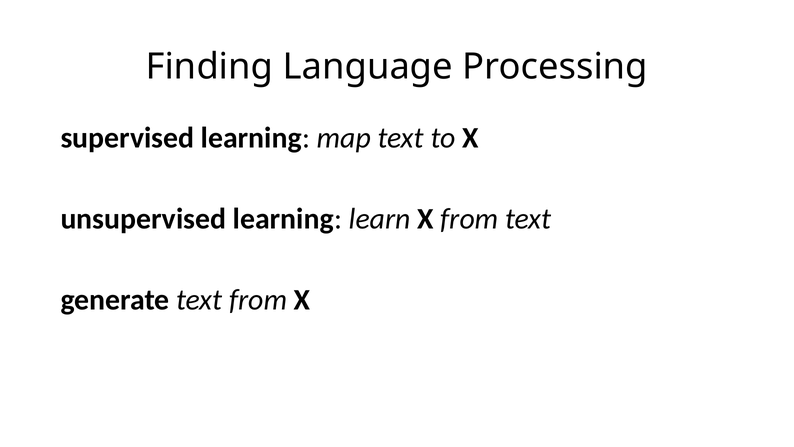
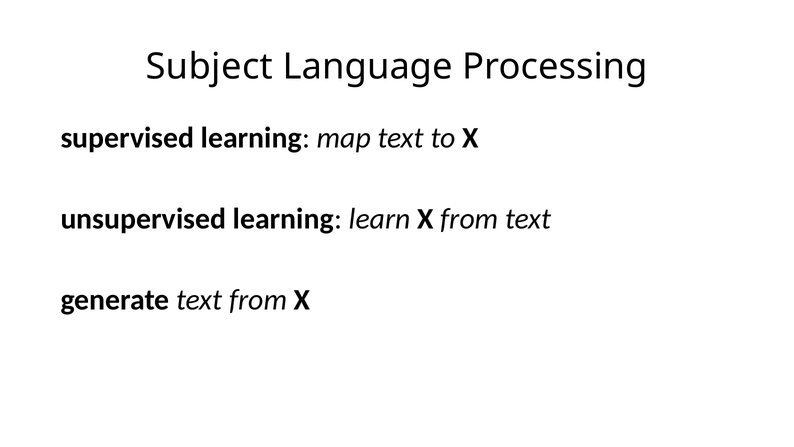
Finding: Finding -> Subject (209, 67)
